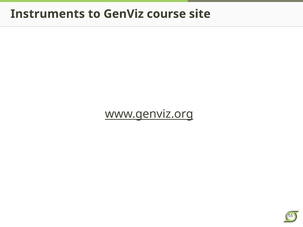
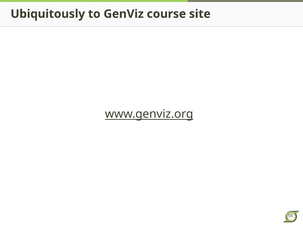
Instruments: Instruments -> Ubiquitously (48, 14)
